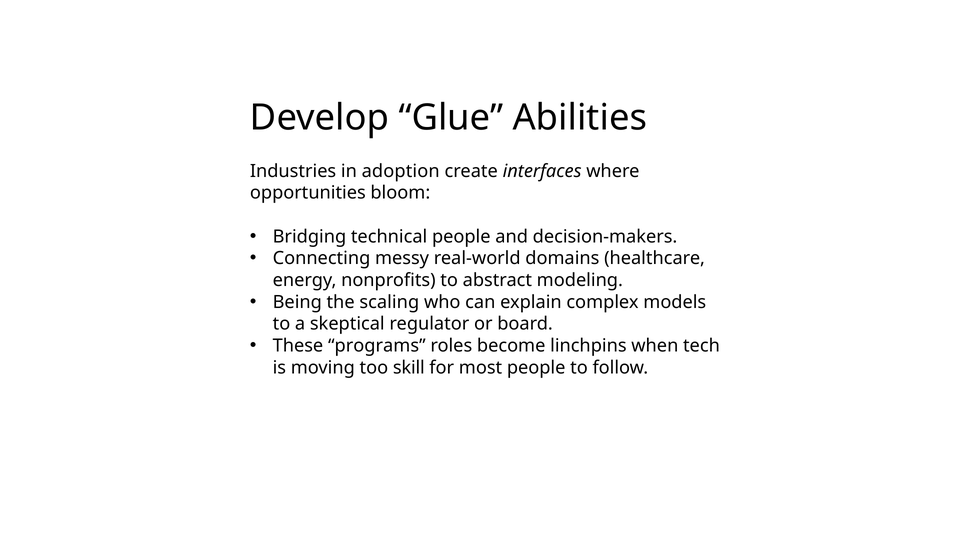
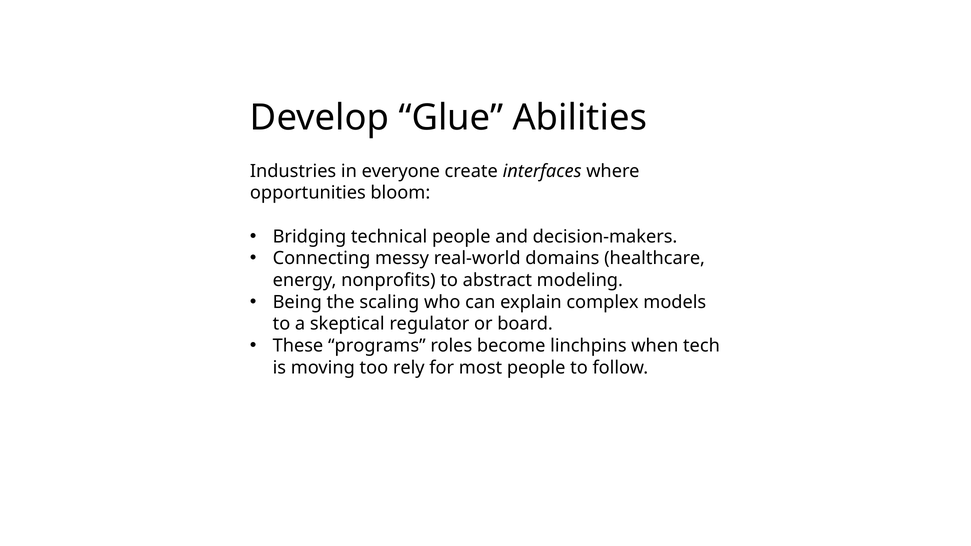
adoption: adoption -> everyone (401, 171)
skill: skill -> rely (409, 368)
